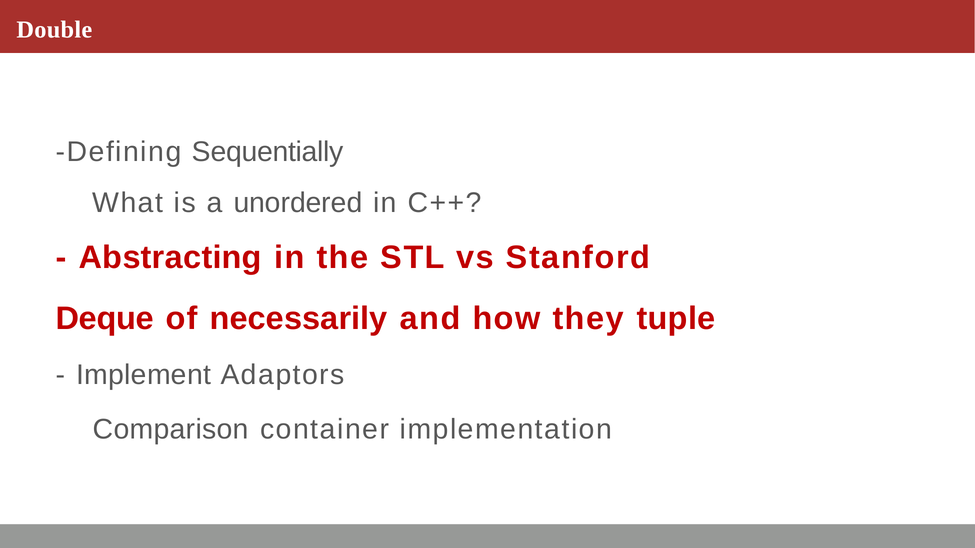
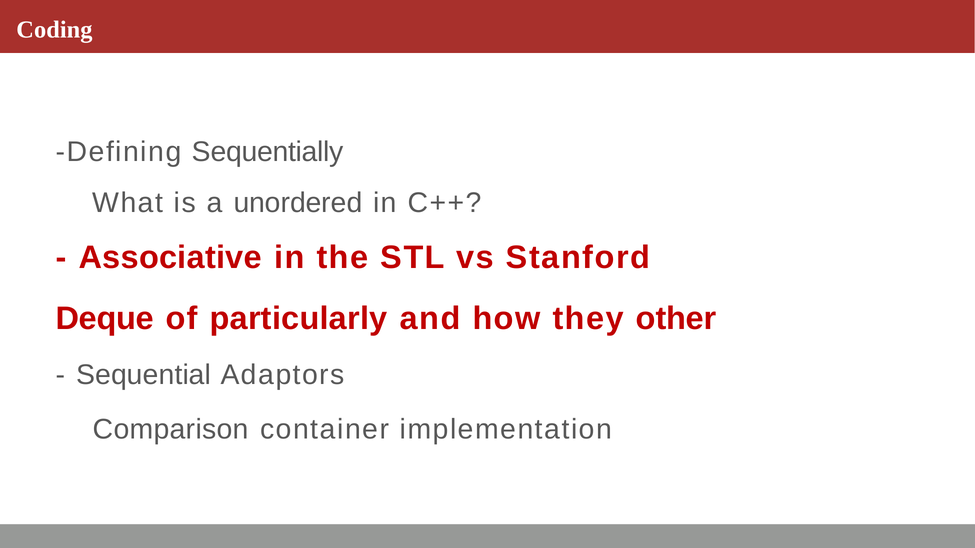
Double: Double -> Coding (54, 30)
Abstracting: Abstracting -> Associative (170, 258)
necessarily: necessarily -> particularly (299, 319)
tuple: tuple -> other (676, 319)
Implement: Implement -> Sequential (144, 375)
